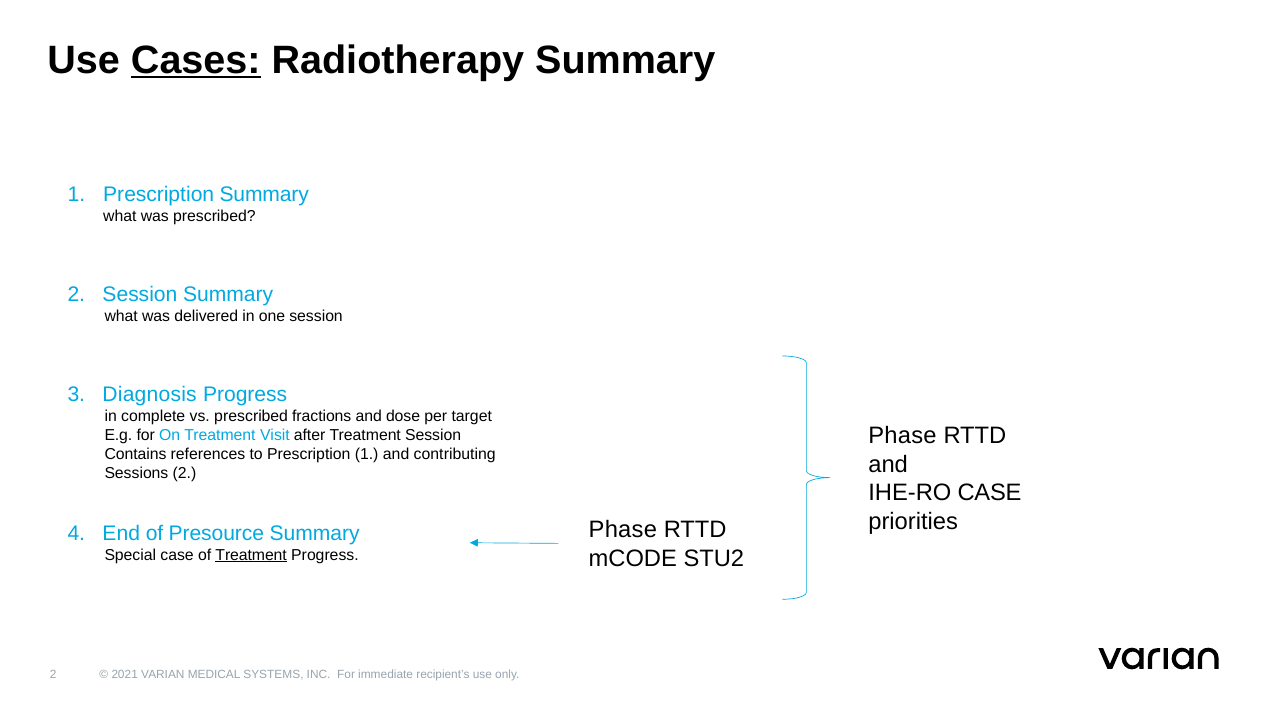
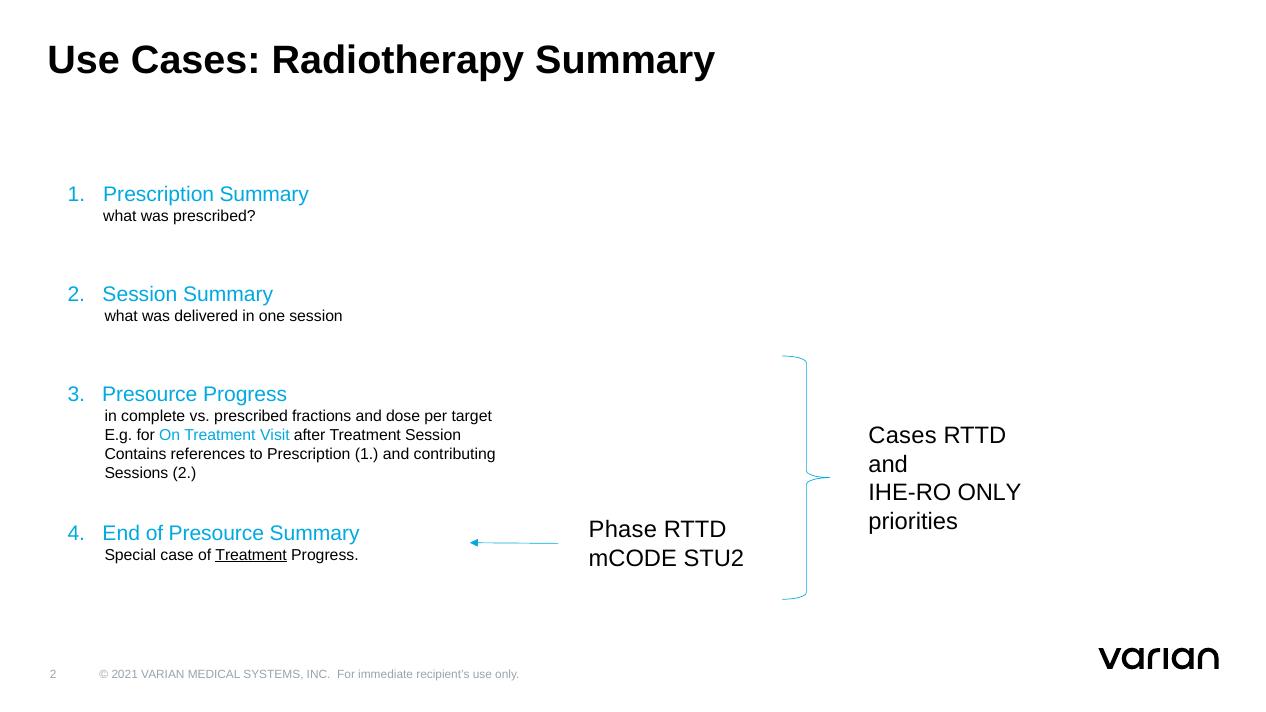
Cases underline: present -> none (196, 60)
3 Diagnosis: Diagnosis -> Presource (150, 395)
Phase: Phase -> Cases (903, 436)
IHE-RO CASE: CASE -> ONLY (990, 493)
